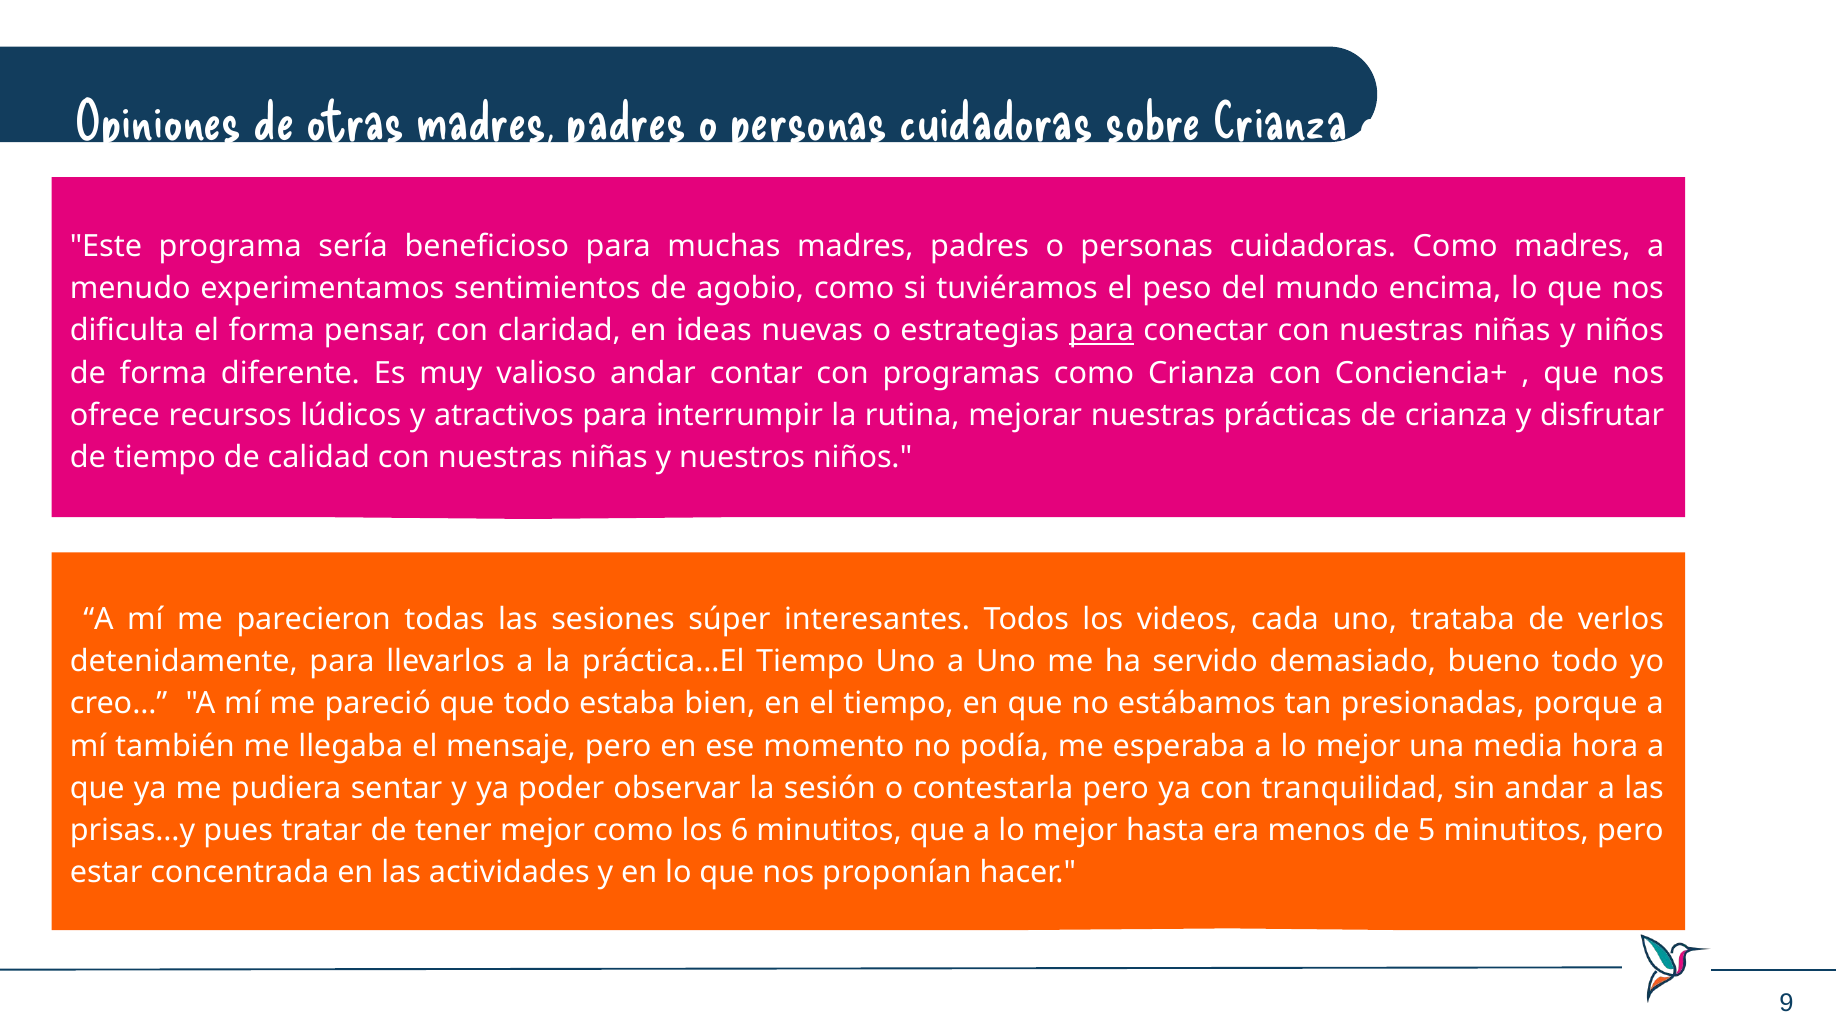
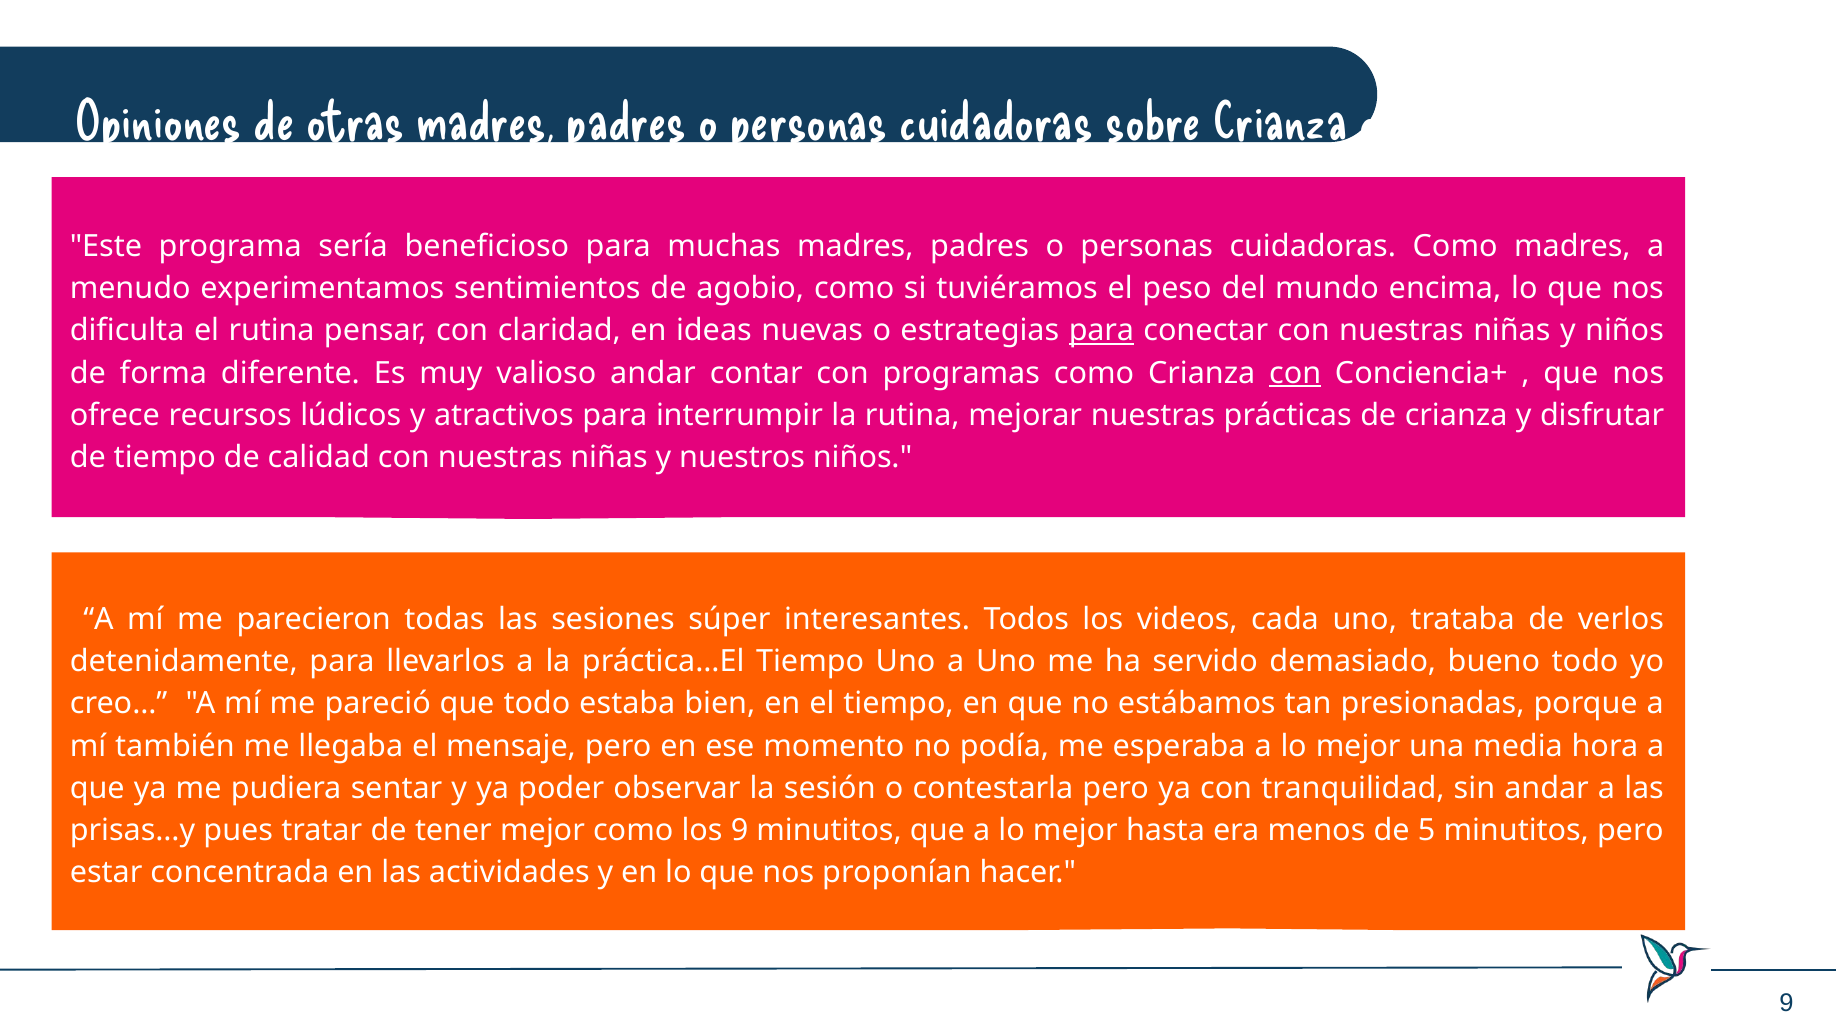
el forma: forma -> rutina (272, 331)
con underline: none -> present (1295, 373)
los 6: 6 -> 9 (740, 830)
